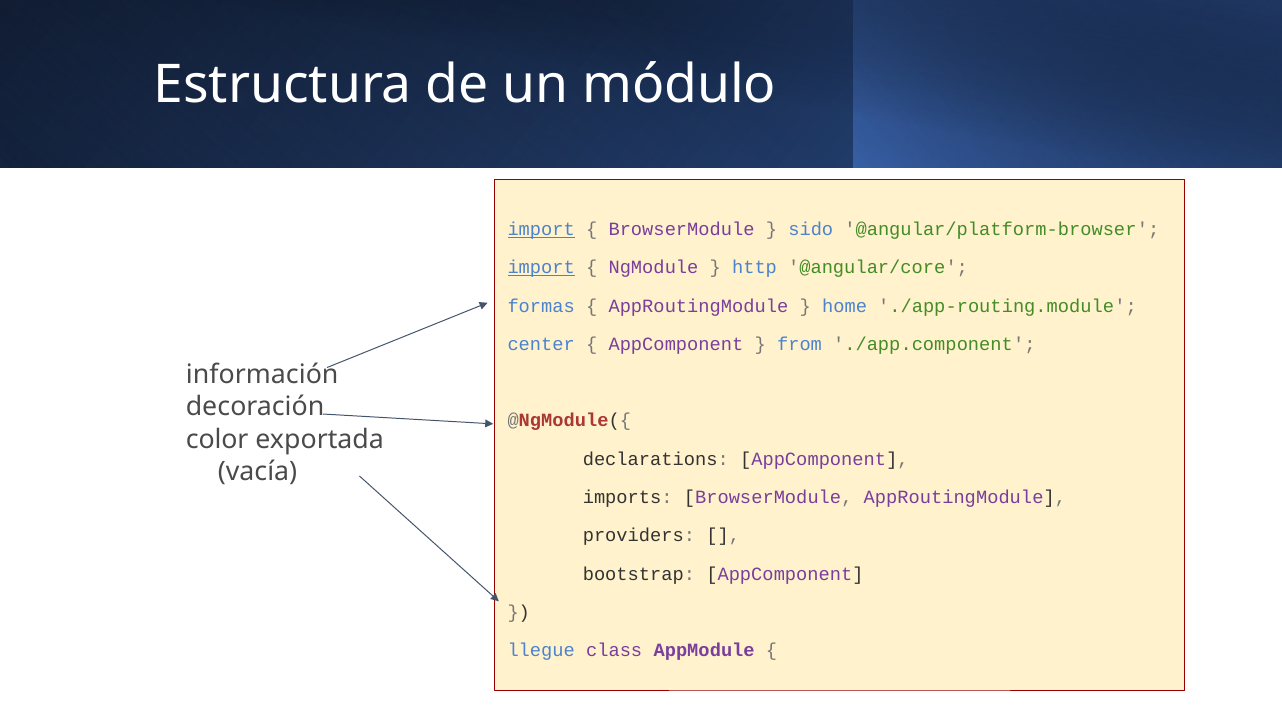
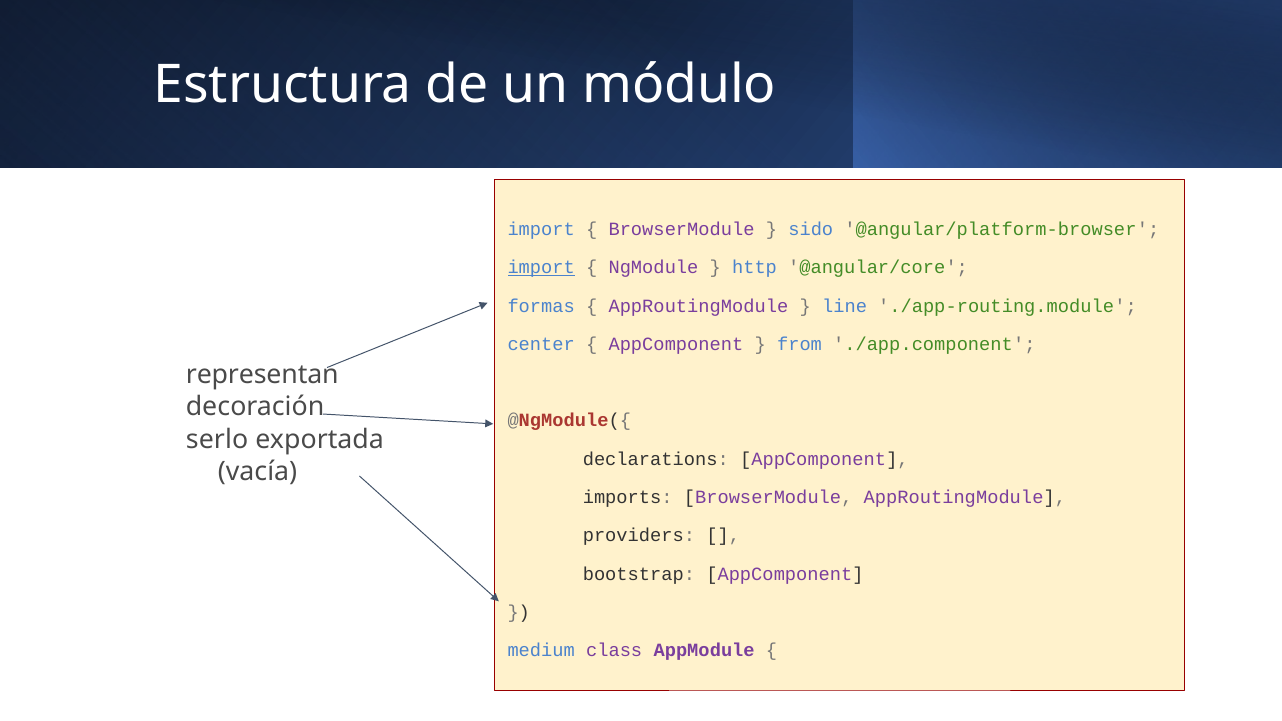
import underline: present -> none (541, 229)
home: home -> line (845, 306)
información: información -> representan (262, 375)
color: color -> serlo (217, 439)
llegue: llegue -> medium (541, 651)
